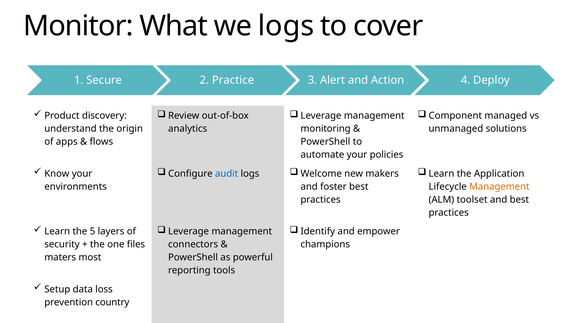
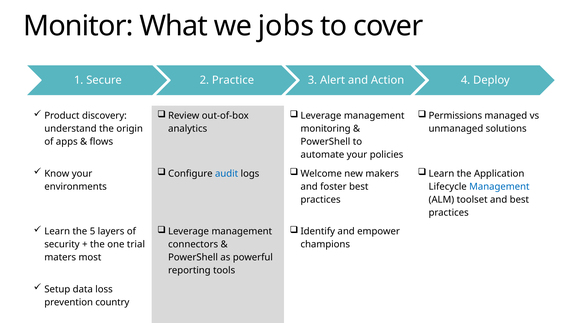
we logs: logs -> jobs (286, 26)
Component: Component -> Permissions (455, 116)
Management colour: orange -> blue (499, 187)
files: files -> trial (136, 245)
